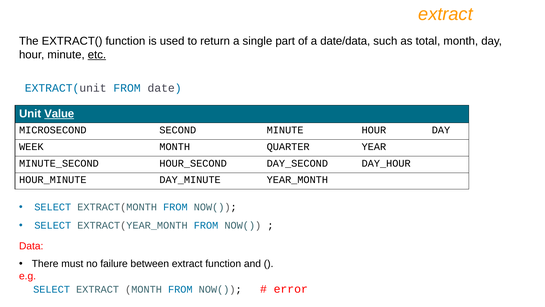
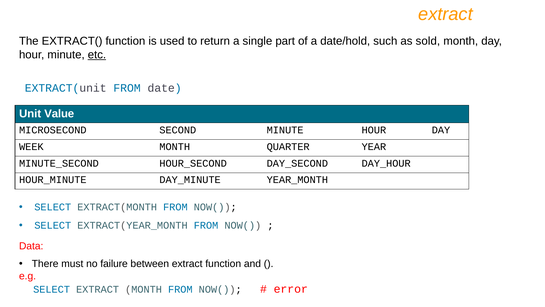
date/data: date/data -> date/hold (345, 41)
total: total -> sold (428, 41)
Value underline: present -> none (59, 114)
